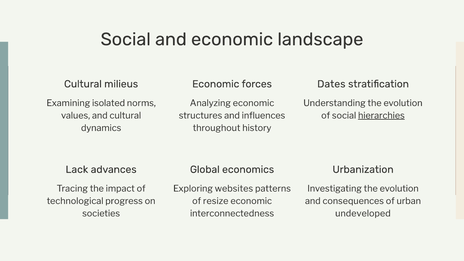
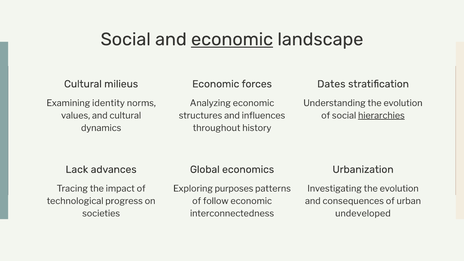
economic underline: none -> present (232, 39)
isolated: isolated -> identity (108, 103)
websites: websites -> purposes (234, 189)
resize: resize -> follow (216, 201)
